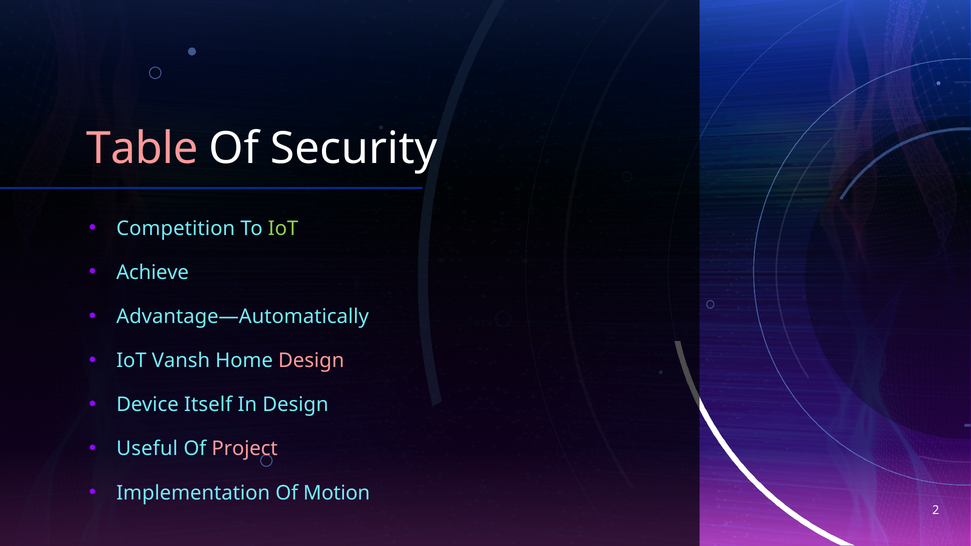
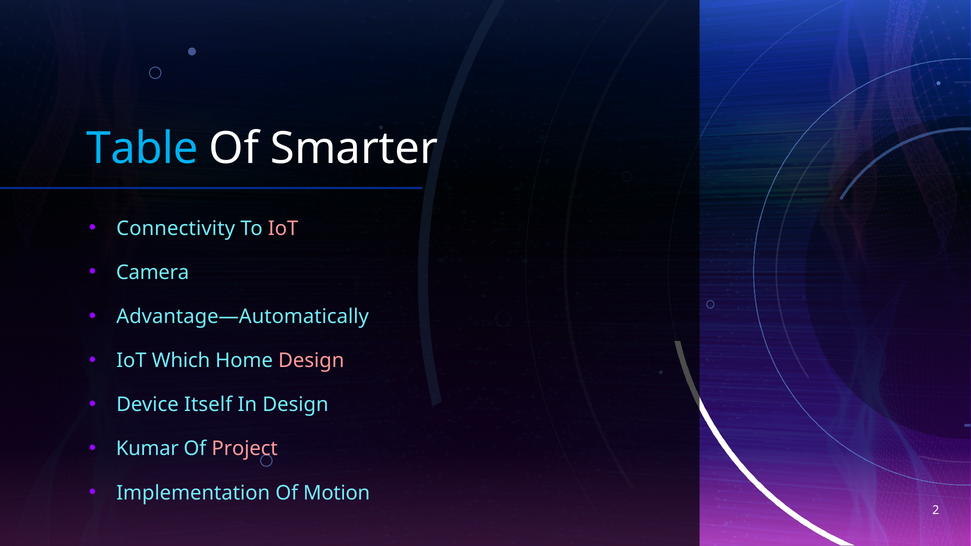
Table colour: pink -> light blue (142, 149)
Security: Security -> Smarter (354, 149)
Competition: Competition -> Connectivity (176, 228)
IoT colour: light green -> pink (283, 228)
Achieve: Achieve -> Camera (153, 273)
Vansh: Vansh -> Which (181, 361)
Useful: Useful -> Kumar (147, 449)
